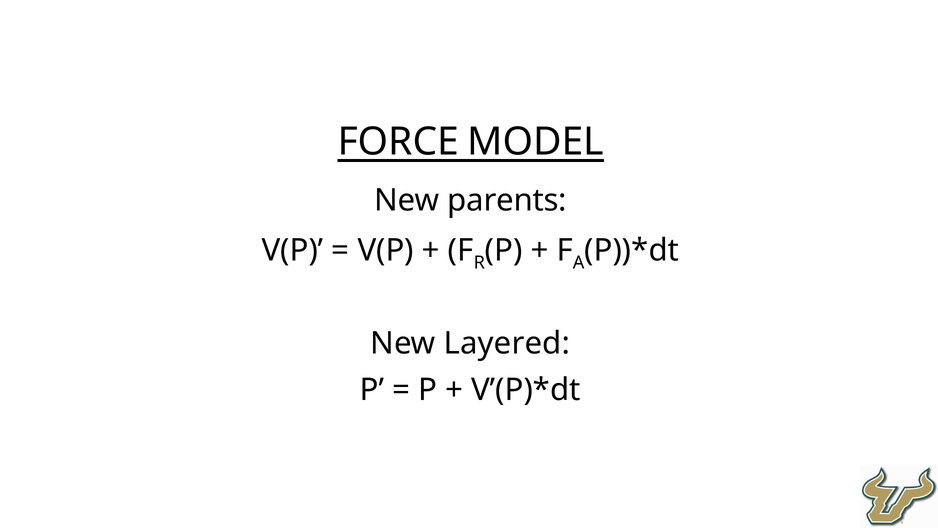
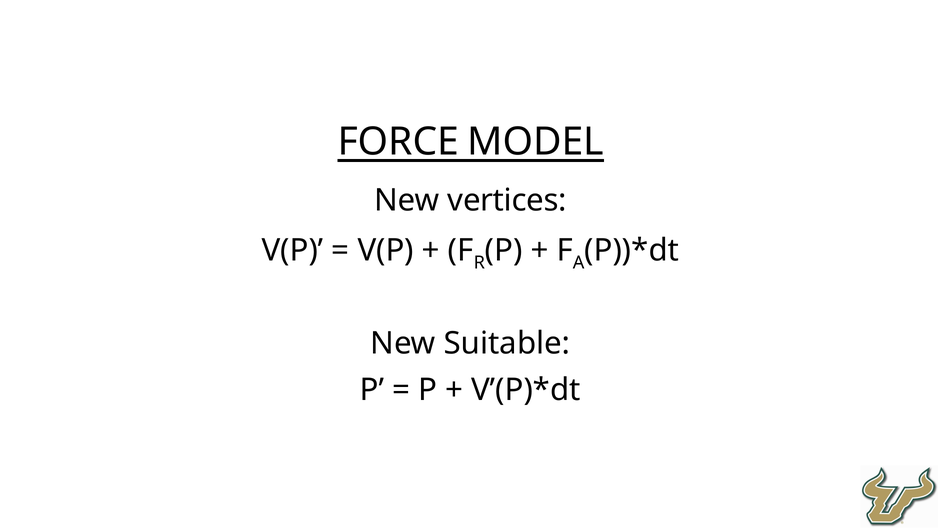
parents: parents -> vertices (507, 200)
Layered: Layered -> Suitable (507, 343)
